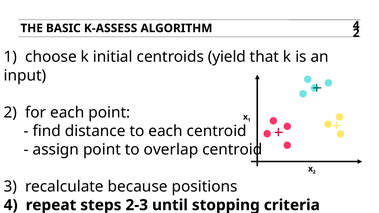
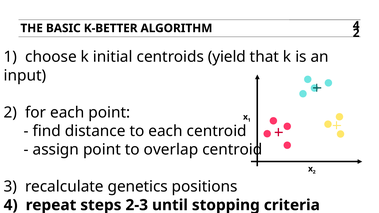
K-ASSESS: K-ASSESS -> K-BETTER (111, 28)
because: because -> genetics (138, 186)
